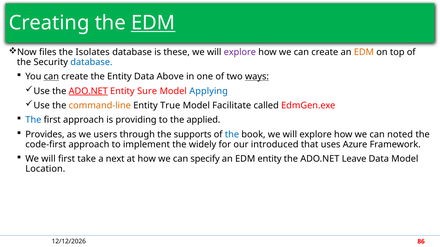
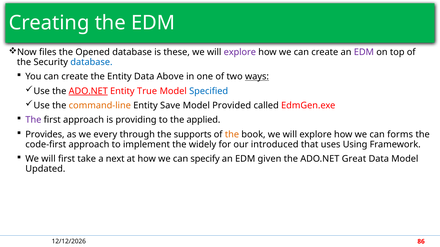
EDM underline: present -> none (153, 23)
Isolates: Isolates -> Opened (93, 52)
EDM colour: orange -> purple (364, 52)
can underline: present -> none (51, 77)
Sure: Sure -> True (147, 91)
Applying: Applying -> Specified (209, 91)
True: True -> Save (170, 106)
Facilitate: Facilitate -> Provided (232, 106)
The colour: blue -> purple (33, 120)
users: users -> every (105, 135)
the colour: blue -> orange (232, 135)
noted: noted -> forms (400, 135)
Azure: Azure -> Using (355, 145)
EDM entity: entity -> given (269, 159)
Leave: Leave -> Great (354, 159)
Location: Location -> Updated (45, 169)
